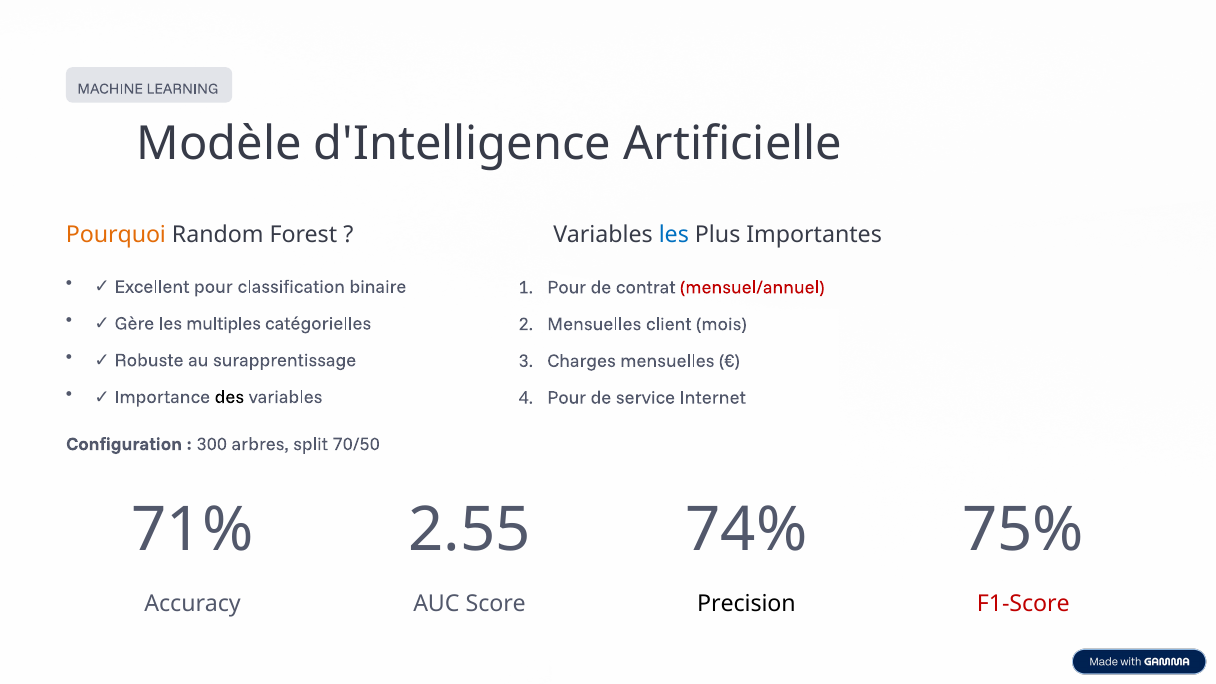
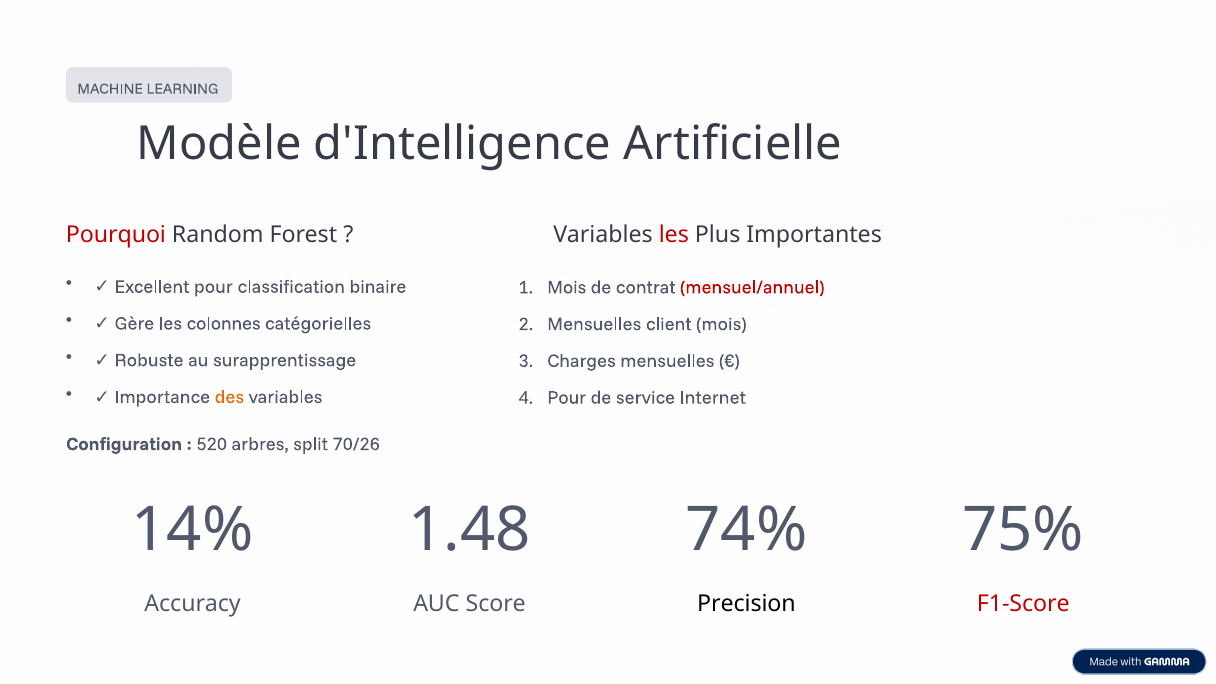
les colour: blue -> red (674, 235)
Pourquoi colour: orange -> red (116, 235)
Pour: Pour -> Mois (567, 287)
multiples: multiples -> colonnes (224, 323)
des colour: black -> orange (229, 397)
300: 300 -> 520 (212, 444)
70/50: 70/50 -> 70/26 (356, 444)
71%: 71% -> 14% (193, 531)
2.55: 2.55 -> 1.48 (470, 531)
